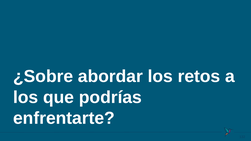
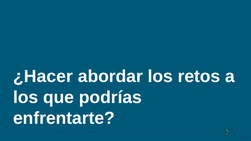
¿Sobre: ¿Sobre -> ¿Hacer (43, 76)
